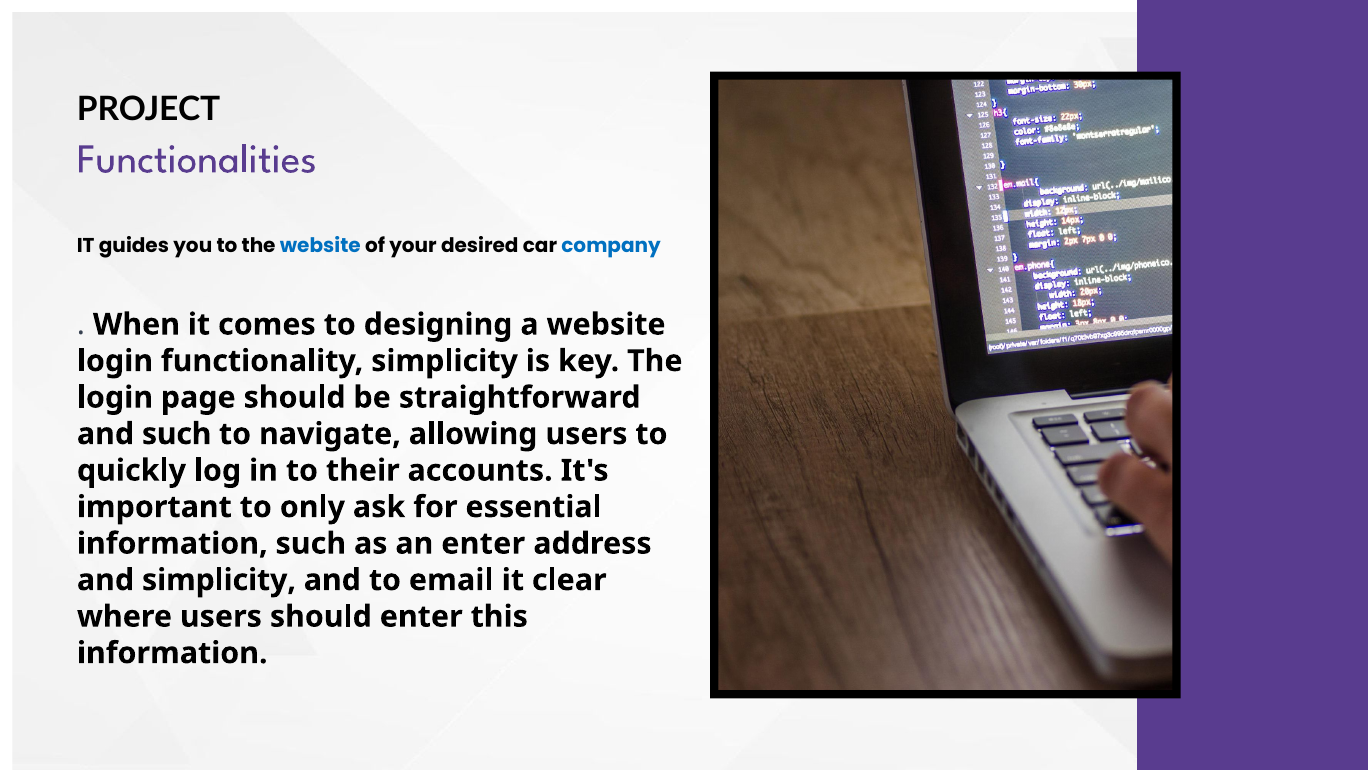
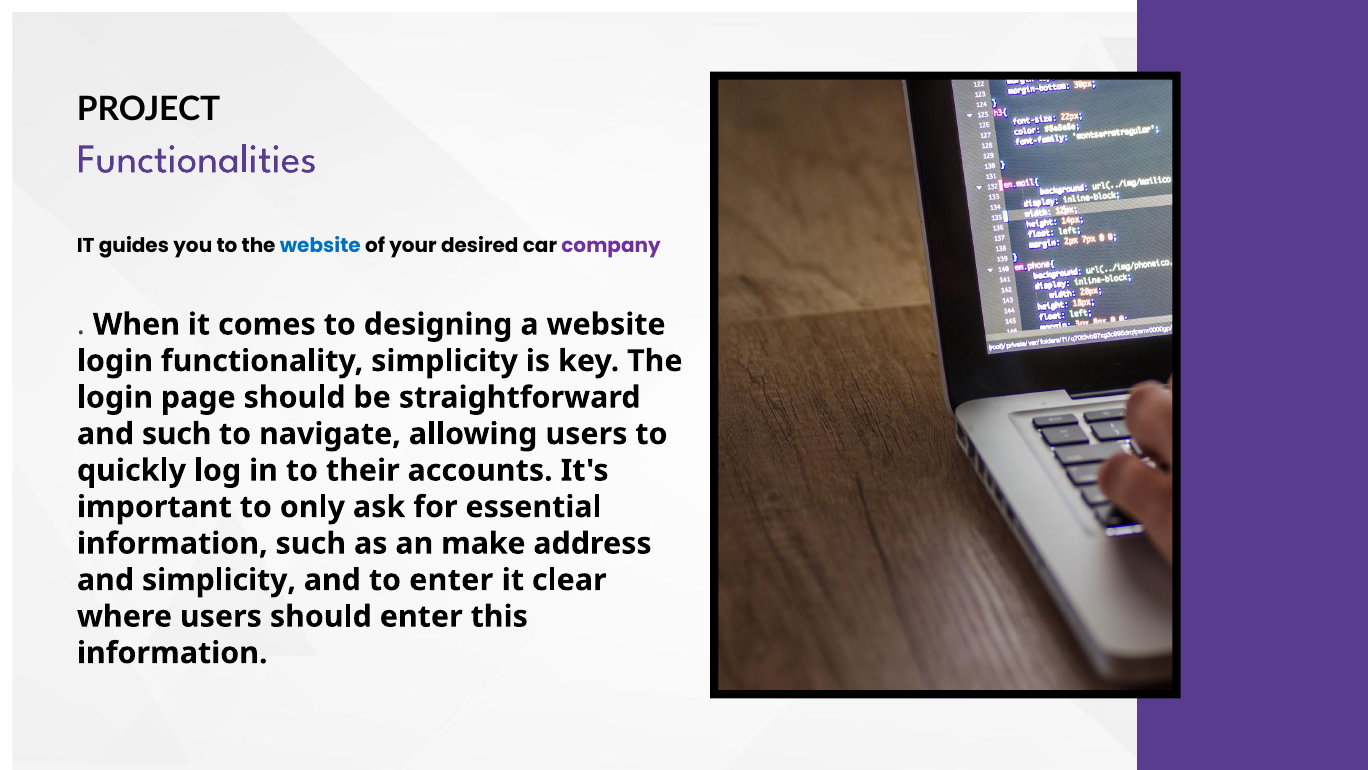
company colour: blue -> purple (611, 245)
an enter: enter -> make (483, 543)
to email: email -> enter (451, 580)
